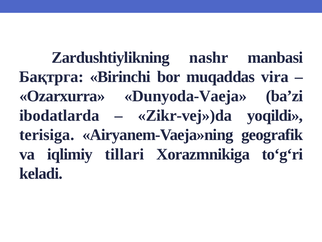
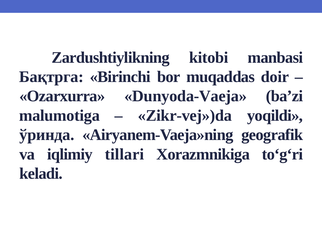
nashr: nashr -> kitobi (209, 57)
vira: vira -> doir (275, 77)
ibodatlarda: ibodatlarda -> malumotiga (59, 115)
terisiga: terisiga -> ўринда (47, 135)
